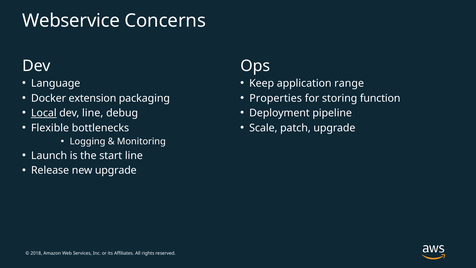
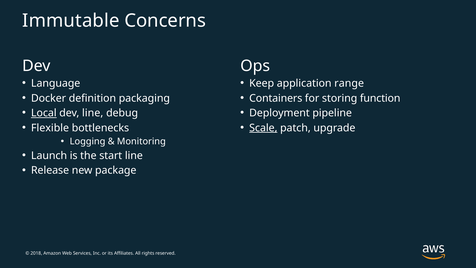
Webservice: Webservice -> Immutable (71, 21)
extension: extension -> definition (92, 98)
Properties: Properties -> Containers (276, 98)
Scale underline: none -> present (263, 128)
new upgrade: upgrade -> package (116, 170)
